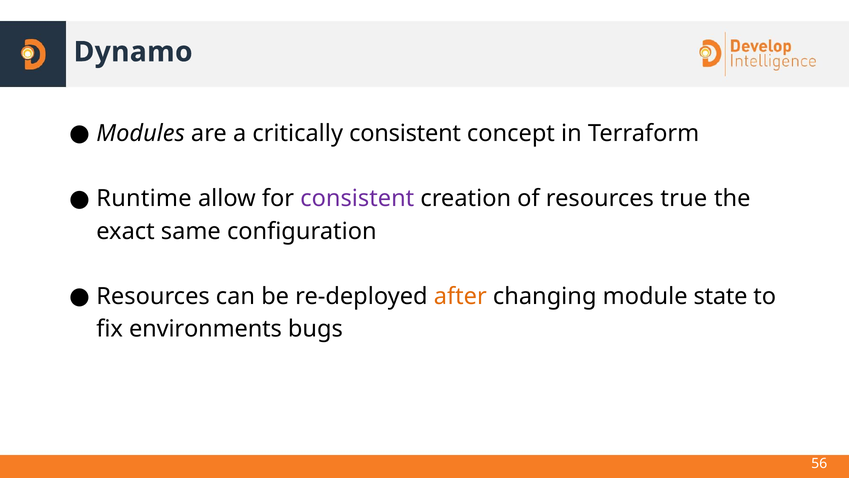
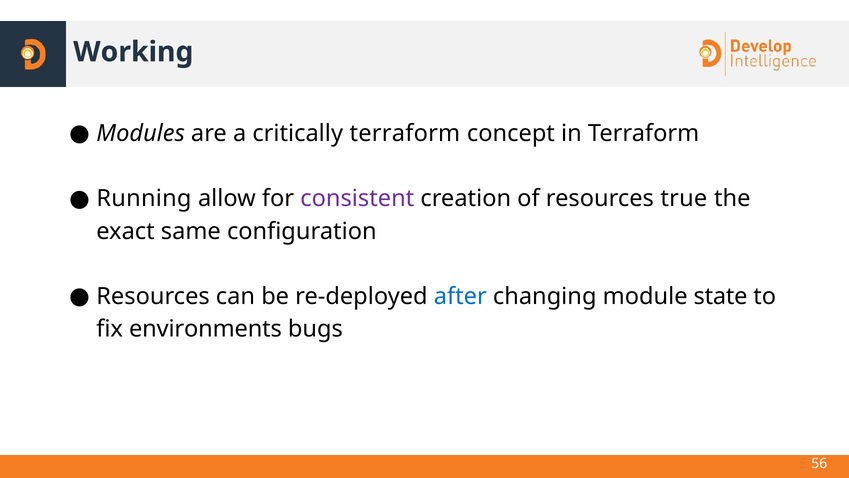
Dynamo: Dynamo -> Working (133, 52)
critically consistent: consistent -> terraform (405, 133)
Runtime: Runtime -> Running (144, 198)
after colour: orange -> blue (460, 296)
